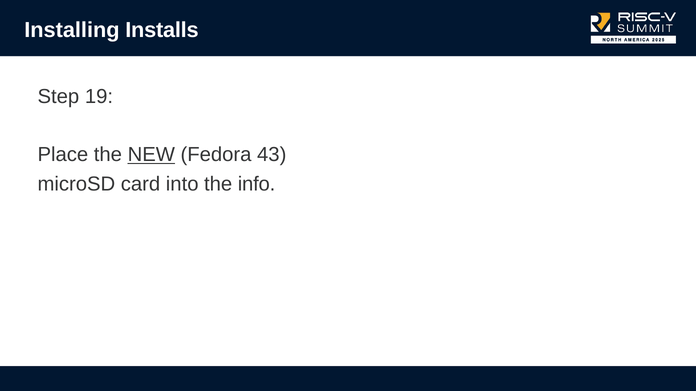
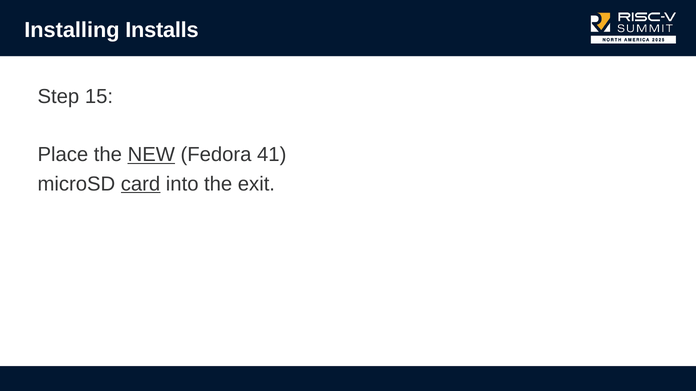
19: 19 -> 15 (99, 97)
43: 43 -> 41 (272, 155)
card underline: none -> present (141, 184)
info: info -> exit (256, 184)
